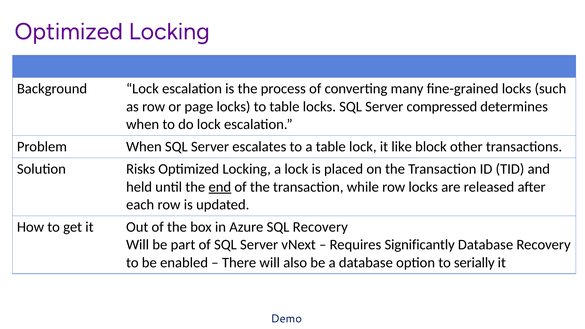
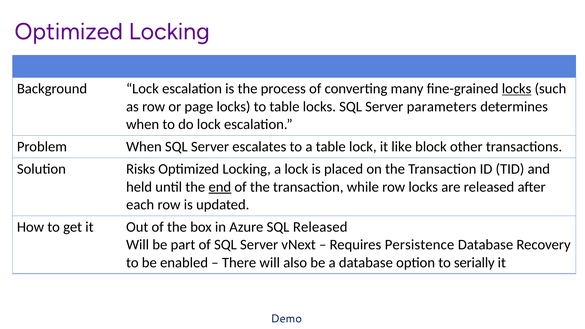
locks underline: none -> present (517, 89)
compressed: compressed -> parameters (442, 107)
SQL Recovery: Recovery -> Released (320, 227)
Significantly: Significantly -> Persistence (419, 245)
